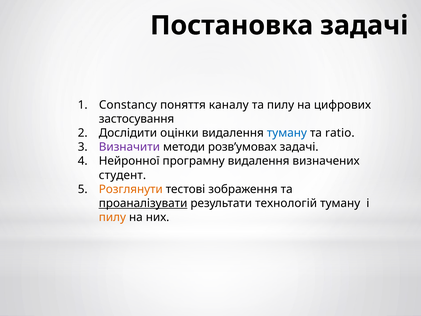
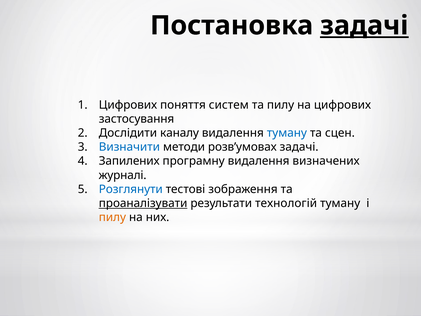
задачі underline: none -> present (364, 25)
Constancy: Constancy -> Цифрових (128, 105)
каналу: каналу -> систем (229, 105)
оцінки: оцінки -> каналу (180, 133)
ratio: ratio -> сцен (340, 133)
Визначити colour: purple -> blue (129, 147)
Нейронної: Нейронної -> Запилених (129, 161)
студент: студент -> журналі (123, 175)
Розглянути colour: orange -> blue (131, 189)
